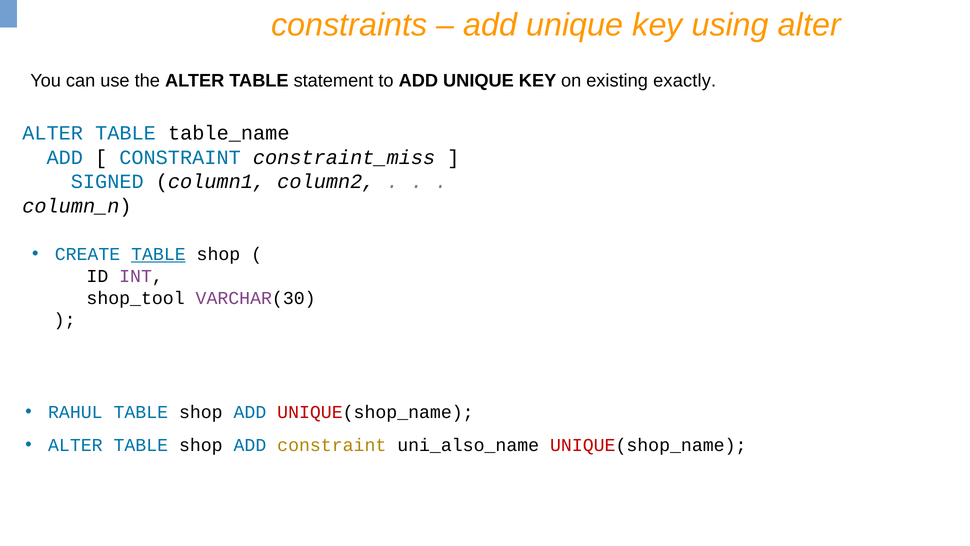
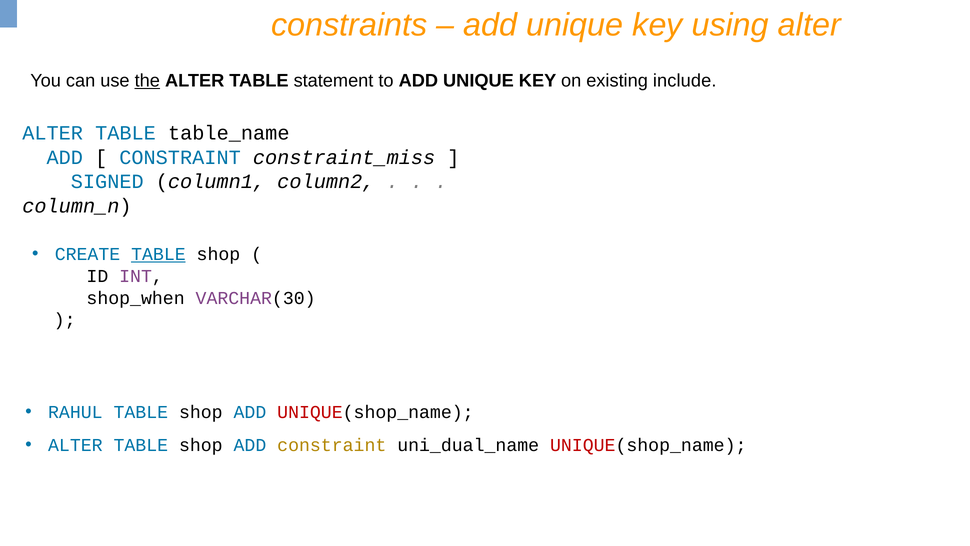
the underline: none -> present (147, 81)
exactly: exactly -> include (685, 81)
shop_tool: shop_tool -> shop_when (136, 298)
uni_also_name: uni_also_name -> uni_dual_name (468, 445)
